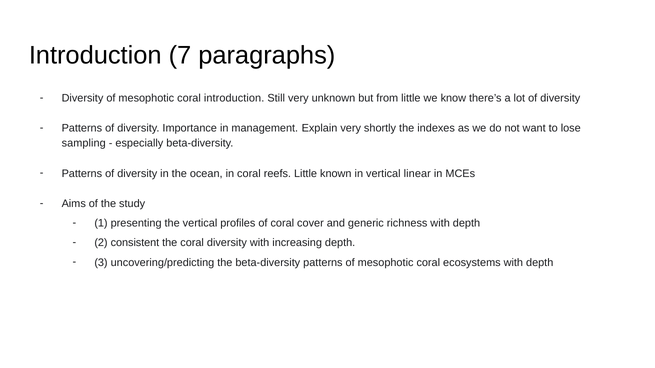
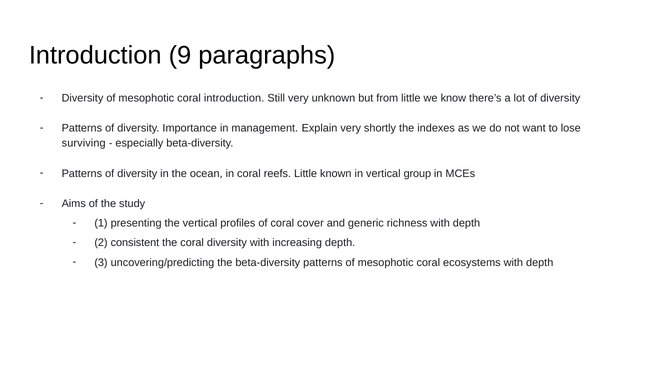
7: 7 -> 9 (180, 55)
sampling: sampling -> surviving (84, 144)
linear: linear -> group (417, 174)
